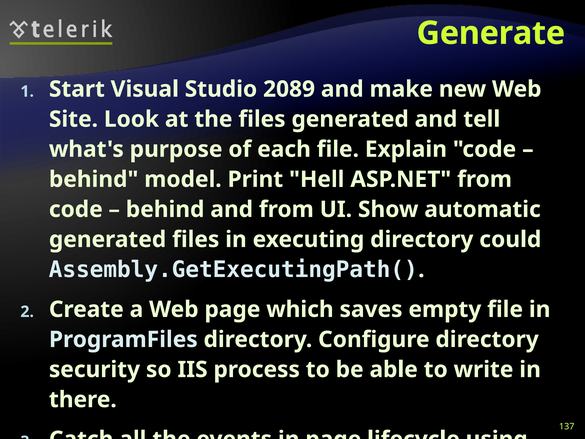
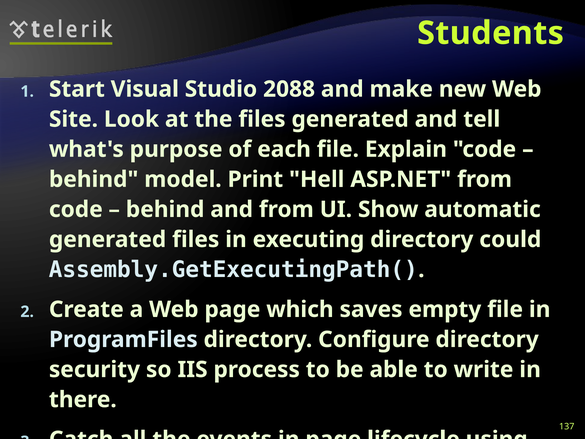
Generate: Generate -> Students (491, 33)
2089: 2089 -> 2088 (289, 89)
